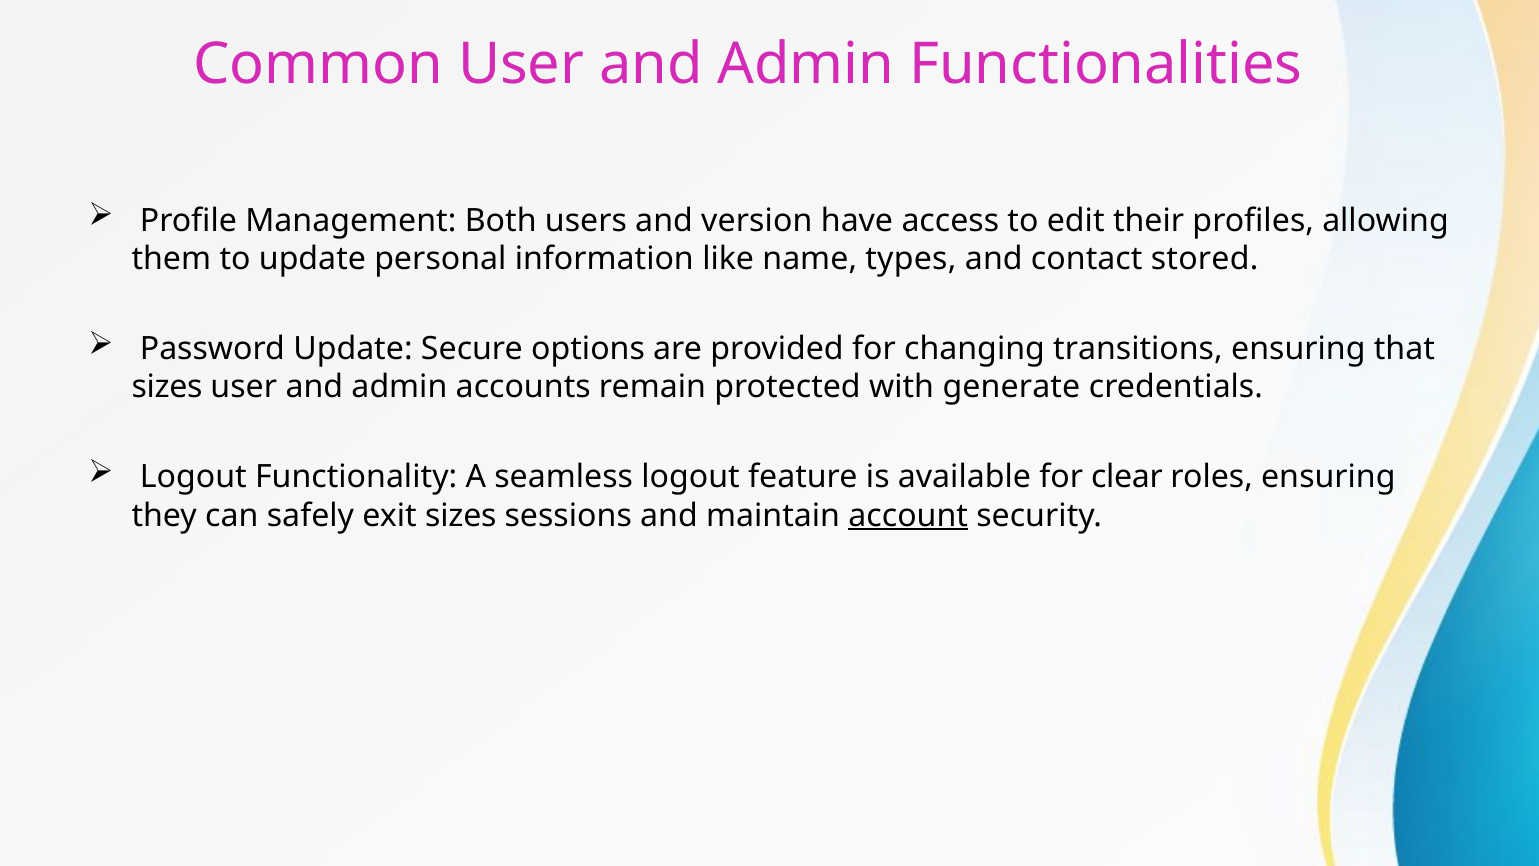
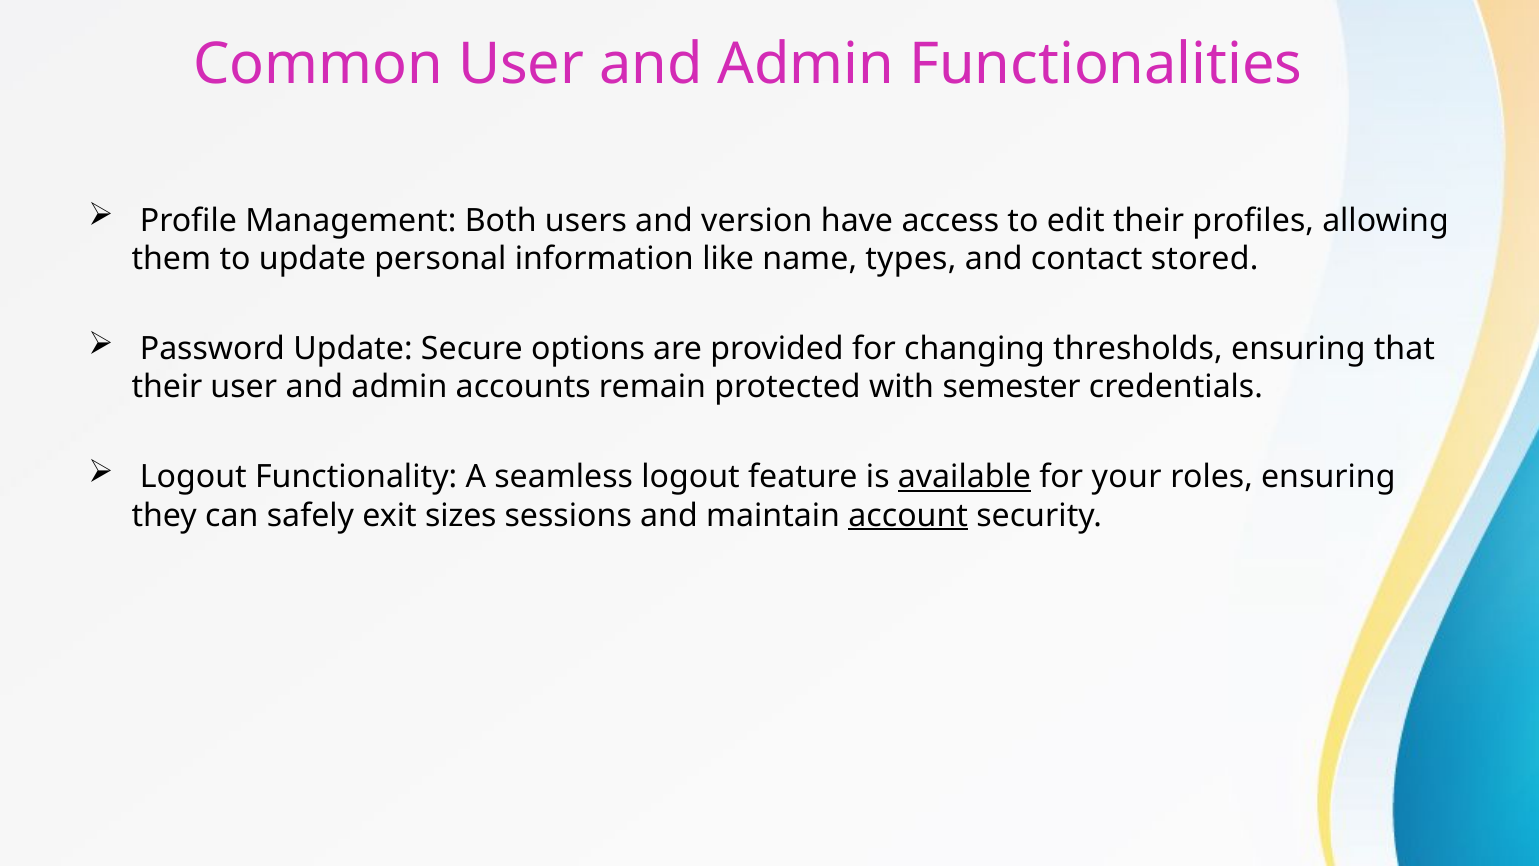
transitions: transitions -> thresholds (1138, 349)
sizes: sizes -> their (167, 387)
generate: generate -> semester (1012, 387)
available underline: none -> present (964, 477)
clear: clear -> your (1127, 477)
